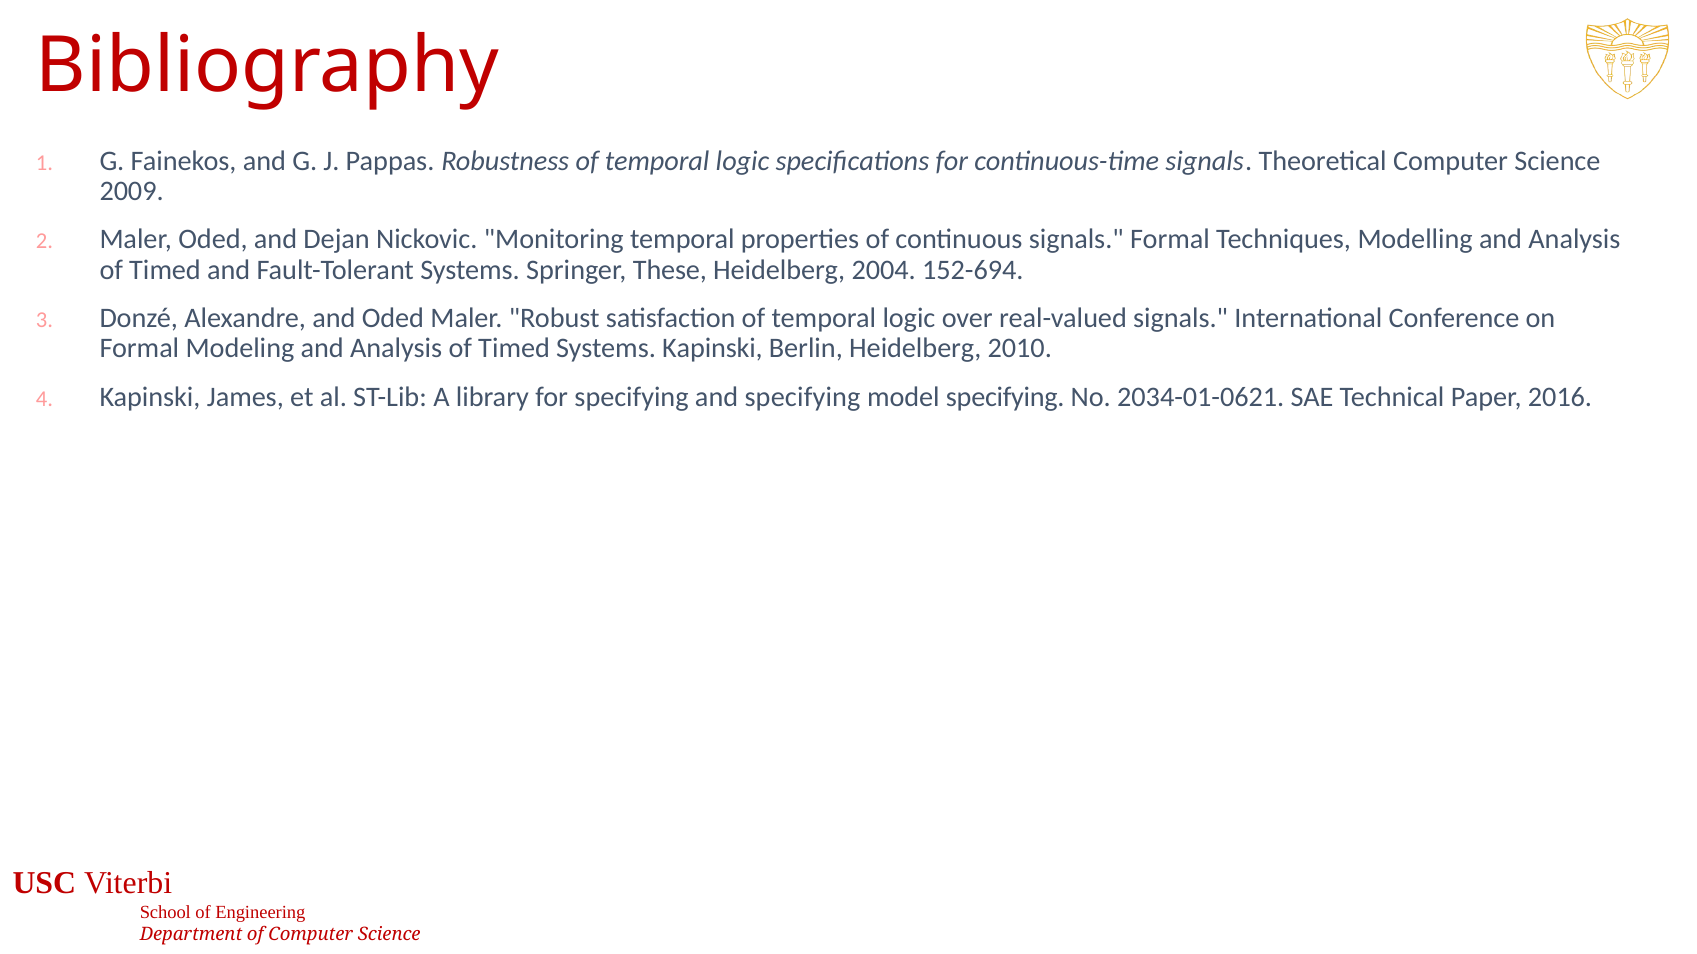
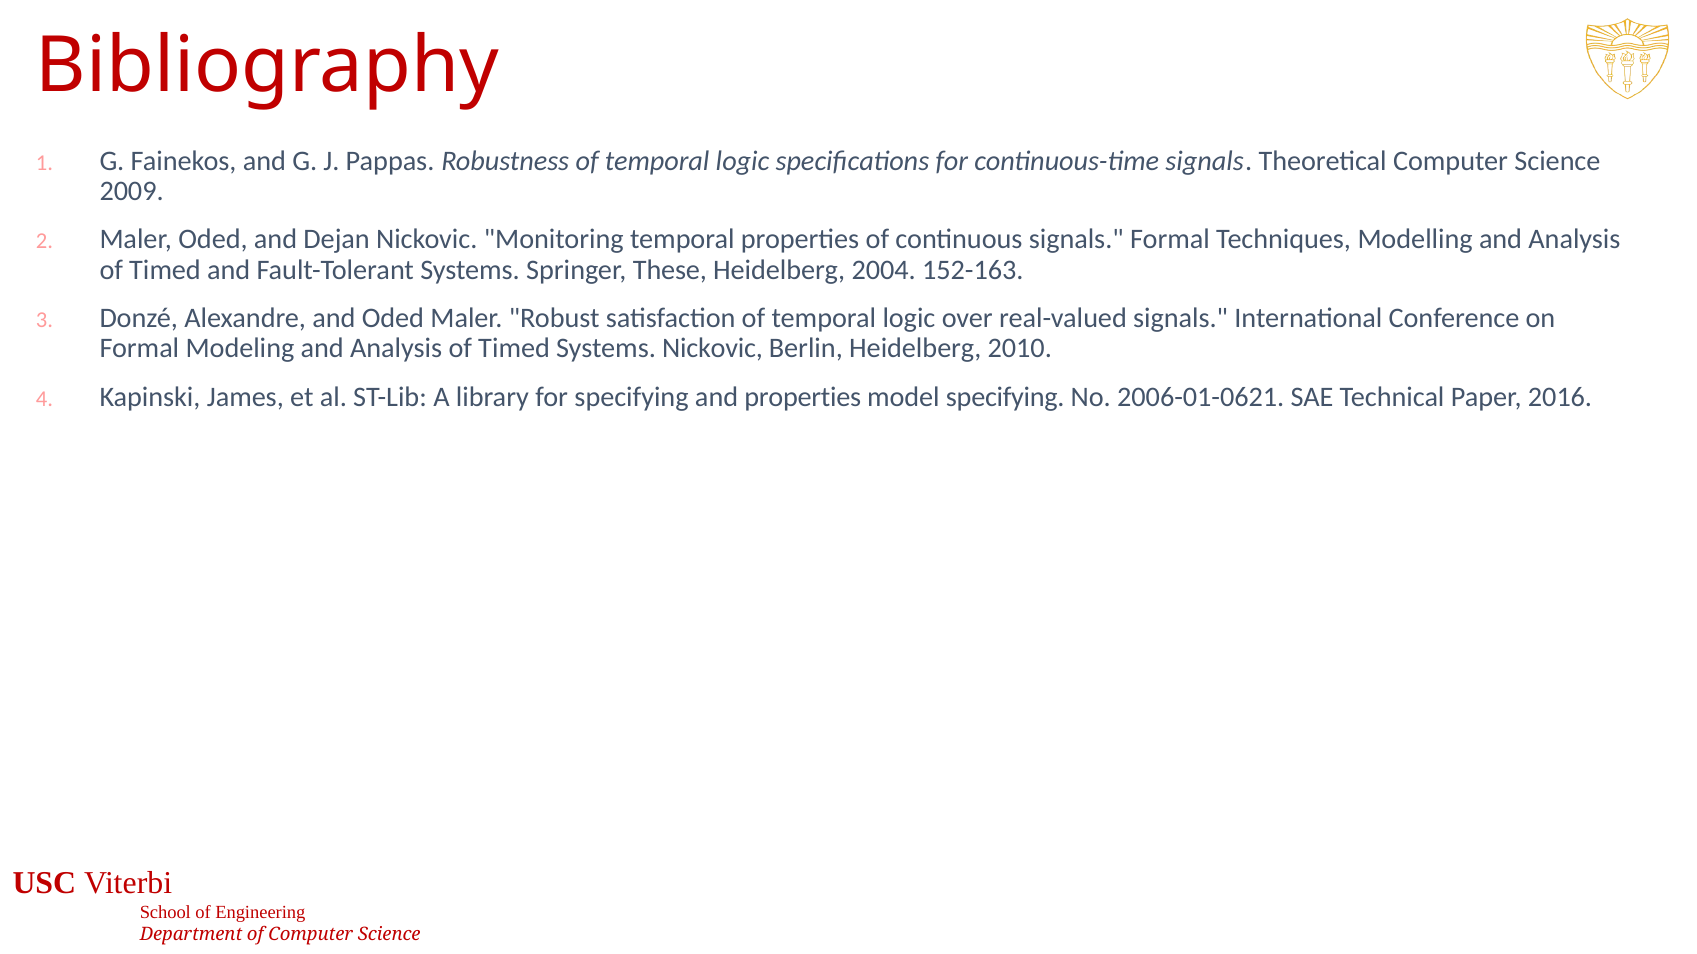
152-694: 152-694 -> 152-163 (973, 270)
Systems Kapinski: Kapinski -> Nickovic (713, 349)
and specifying: specifying -> properties (803, 397)
2034-01-0621: 2034-01-0621 -> 2006-01-0621 (1201, 397)
